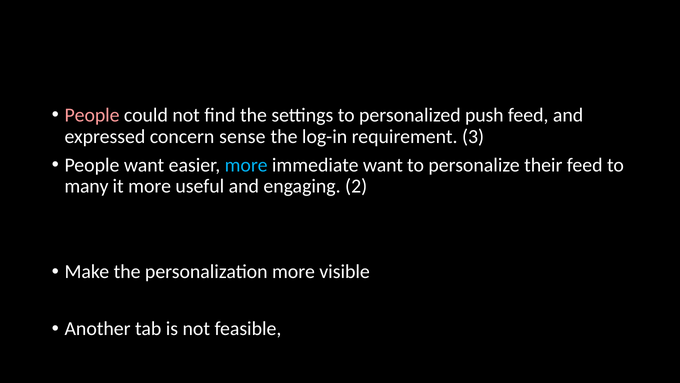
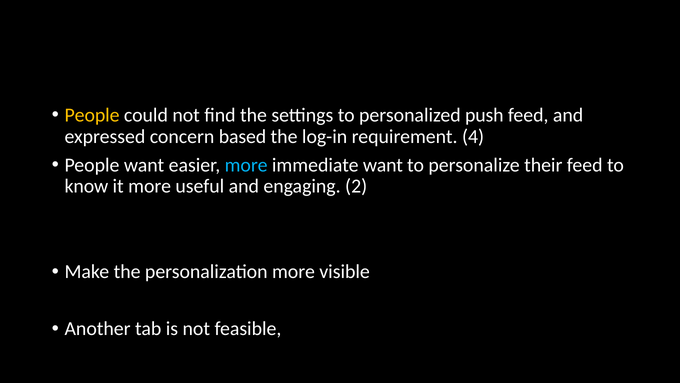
People colour: pink -> yellow (92, 115)
sense: sense -> based (243, 136)
3: 3 -> 4 (473, 136)
many: many -> know (86, 186)
